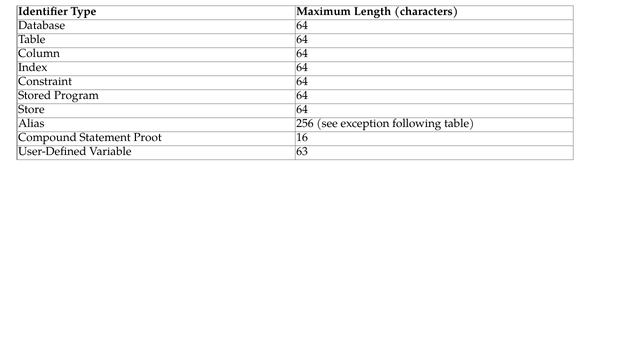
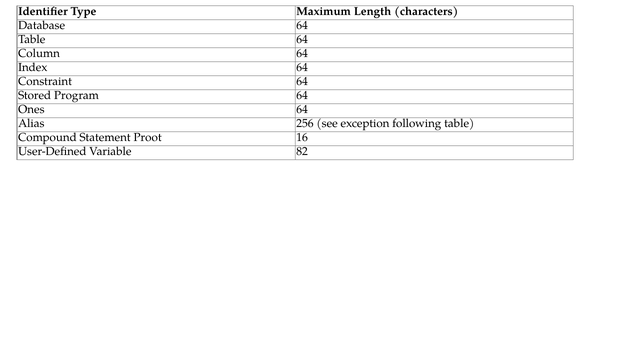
Store: Store -> Ones (31, 109)
63: 63 -> 82 (302, 151)
